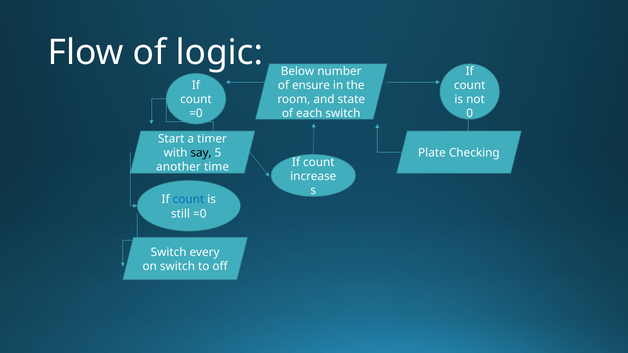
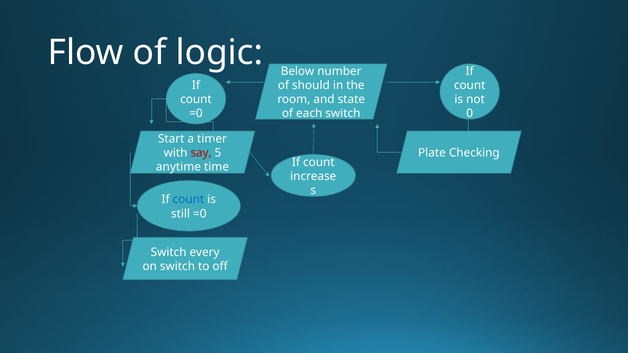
ensure: ensure -> should (311, 85)
say colour: black -> red (201, 153)
another: another -> anytime (178, 167)
